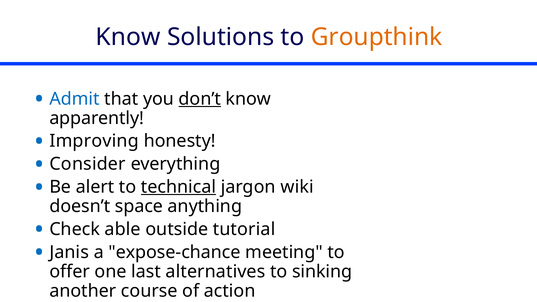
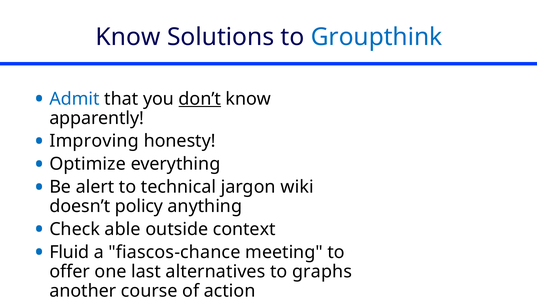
Groupthink colour: orange -> blue (377, 37)
Consider: Consider -> Optimize (88, 164)
technical underline: present -> none (179, 187)
space: space -> policy (139, 206)
tutorial: tutorial -> context (244, 229)
Janis: Janis -> Fluid (69, 252)
expose-chance: expose-chance -> fiascos-chance (174, 252)
sinking: sinking -> graphs (322, 272)
